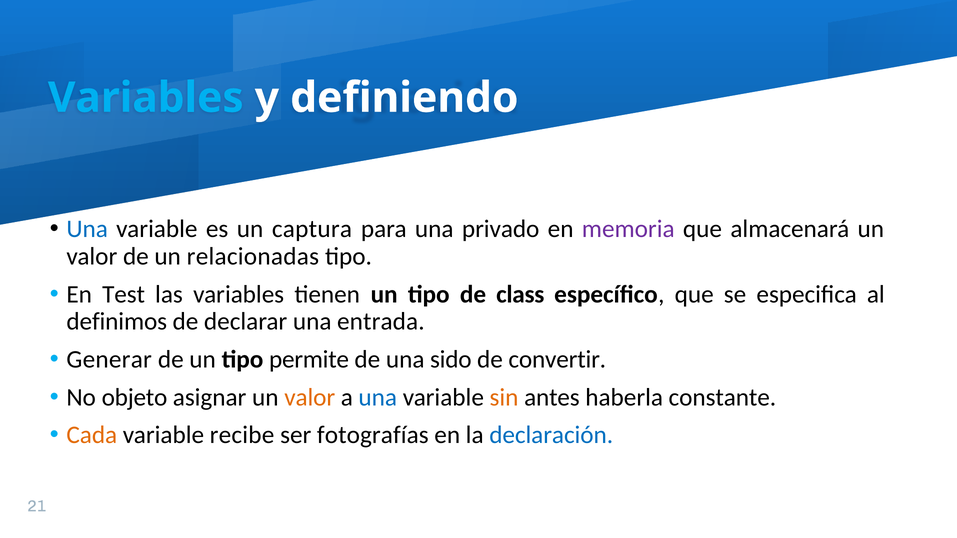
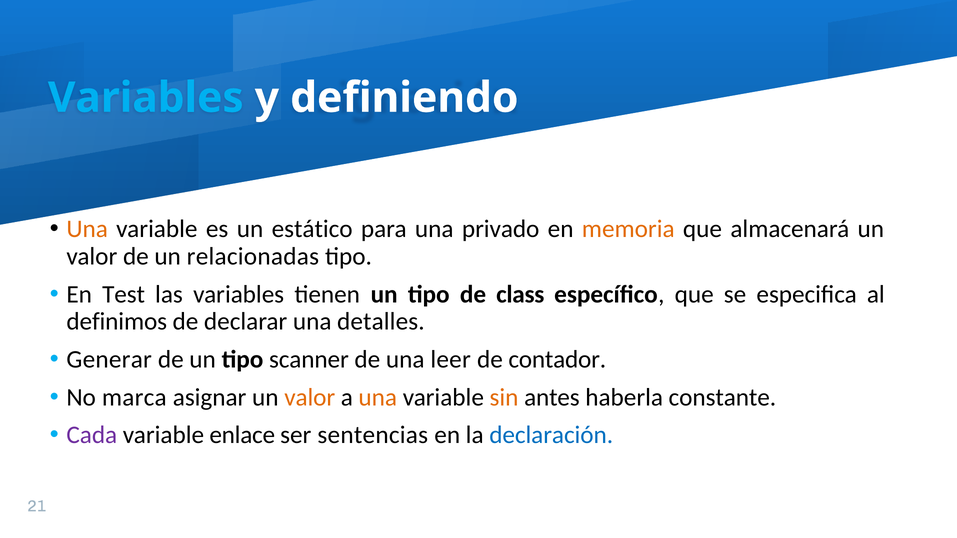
Una colour: blue -> orange (87, 229)
captura: captura -> estático (312, 229)
memoria colour: purple -> orange (628, 229)
entrada: entrada -> detalles (381, 322)
permite: permite -> scanner (309, 360)
sido: sido -> leer (451, 360)
convertir: convertir -> contador (557, 360)
objeto: objeto -> marca (134, 398)
una colour: blue -> orange (378, 398)
Cada colour: orange -> purple (92, 435)
recibe: recibe -> enlace (242, 435)
fotografías: fotografías -> sentencias (373, 435)
